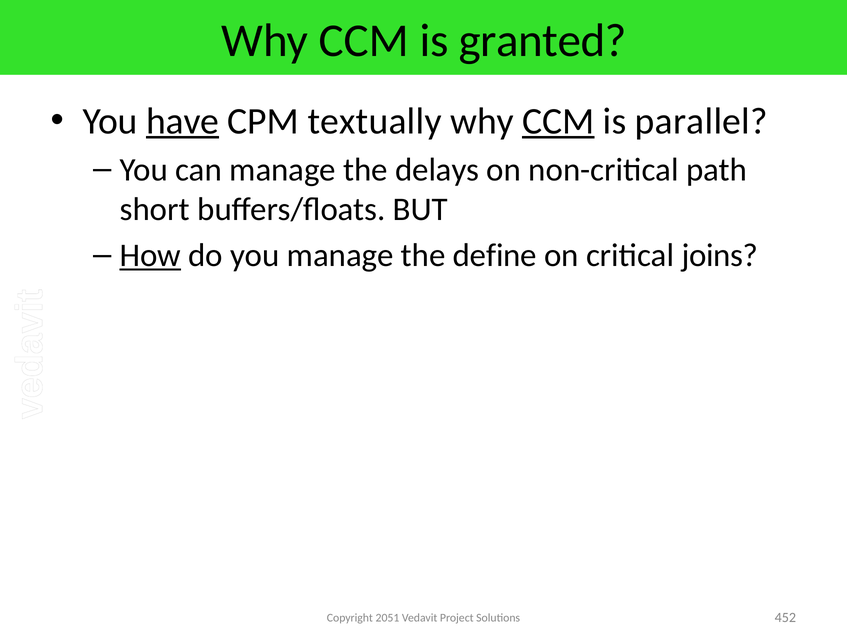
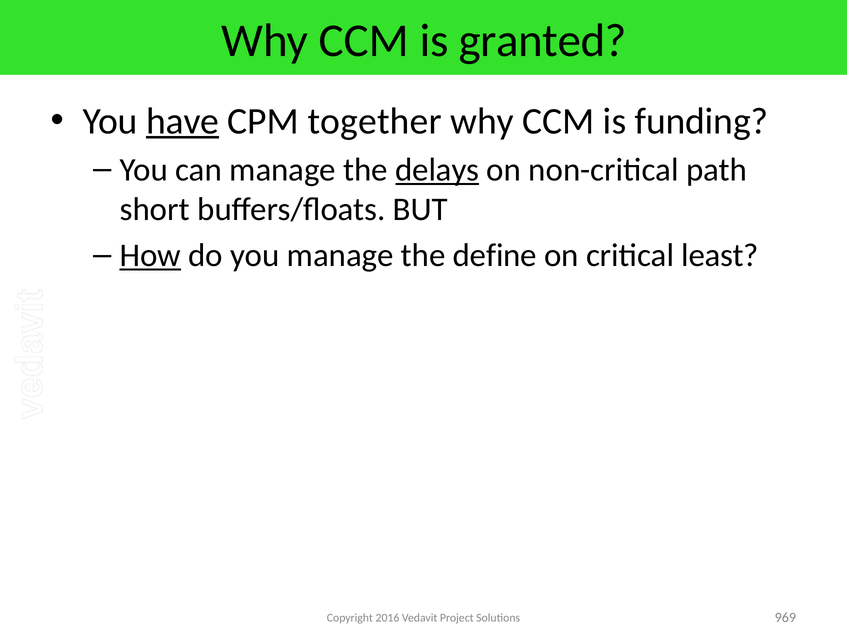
textually: textually -> together (375, 121)
CCM underline: present -> none (558, 121)
parallel: parallel -> funding (701, 121)
delays underline: none -> present (437, 170)
joins: joins -> least (720, 256)
2051: 2051 -> 2016 (387, 618)
452: 452 -> 969 (785, 618)
